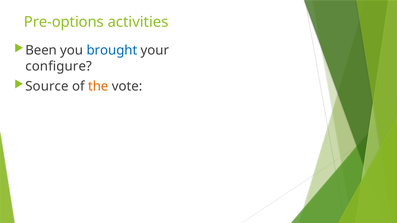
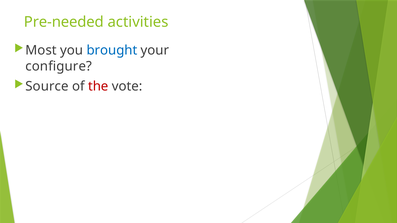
Pre-options: Pre-options -> Pre-needed (64, 22)
Been: Been -> Most (41, 50)
the colour: orange -> red (98, 86)
